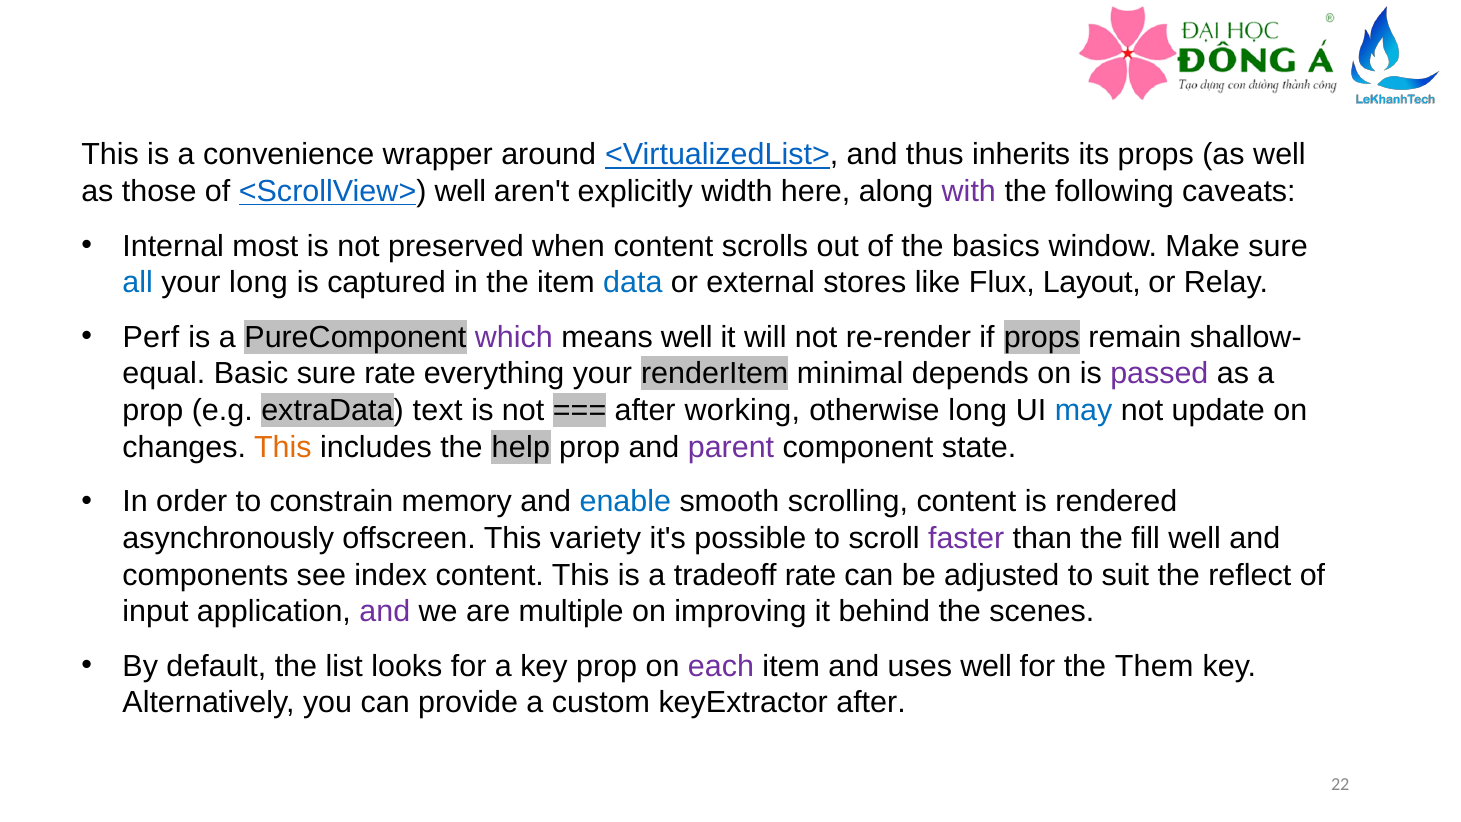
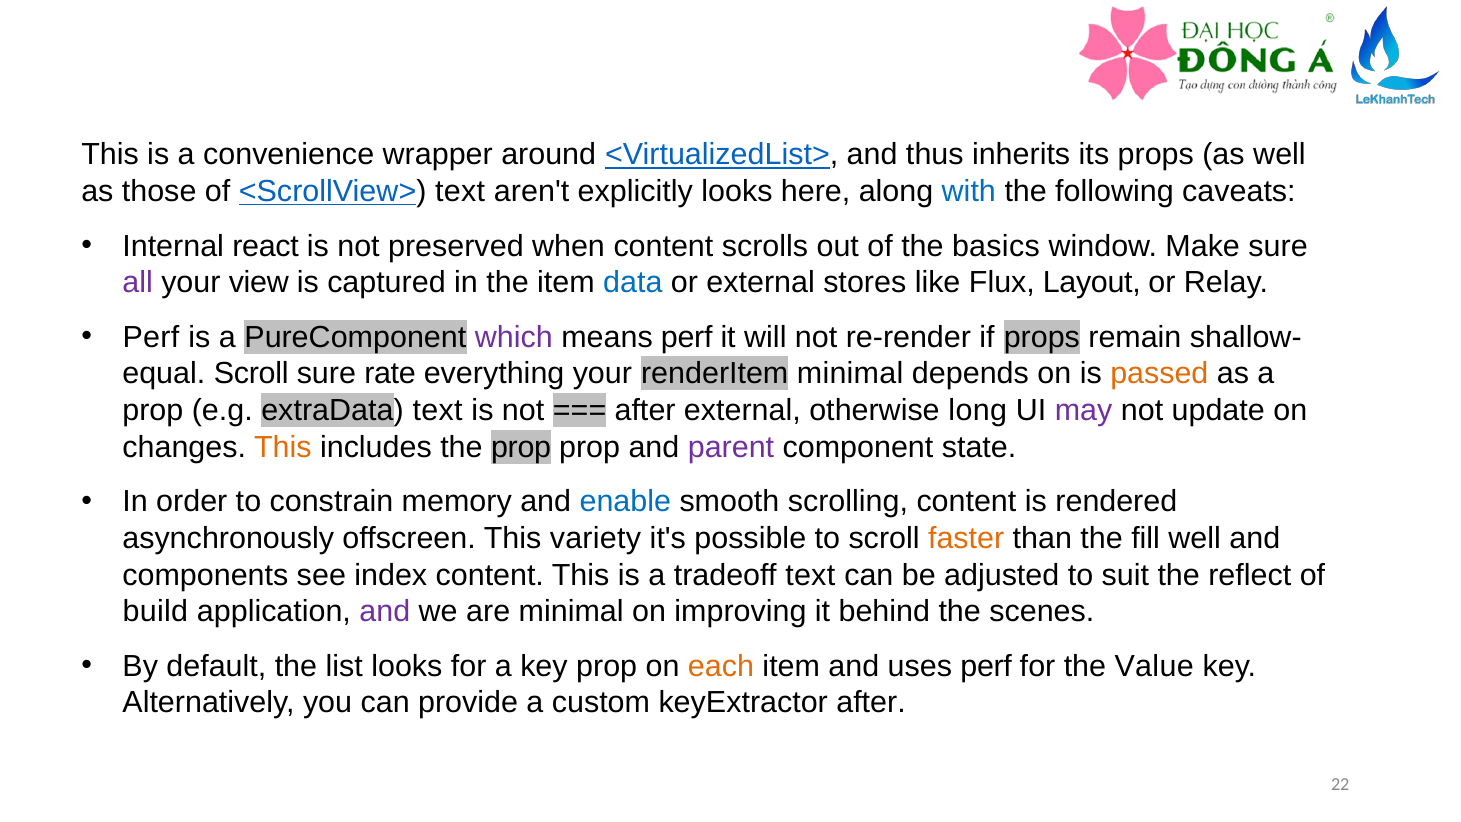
<ScrollView> well: well -> text (460, 191)
explicitly width: width -> looks (737, 191)
with colour: purple -> blue (969, 191)
most: most -> react (266, 246)
all colour: blue -> purple (138, 282)
your long: long -> view (259, 282)
means well: well -> perf (687, 337)
Basic: Basic -> Scroll (251, 374)
passed colour: purple -> orange (1159, 374)
after working: working -> external (742, 410)
may colour: blue -> purple (1084, 410)
the help: help -> prop (521, 447)
faster colour: purple -> orange (966, 538)
tradeoff rate: rate -> text (810, 575)
input: input -> build (155, 611)
are multiple: multiple -> minimal (571, 611)
each colour: purple -> orange (721, 666)
uses well: well -> perf (986, 666)
Them: Them -> Value (1154, 666)
